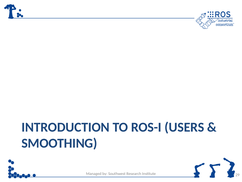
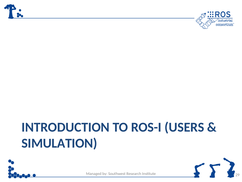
SMOOTHING: SMOOTHING -> SIMULATION (59, 143)
